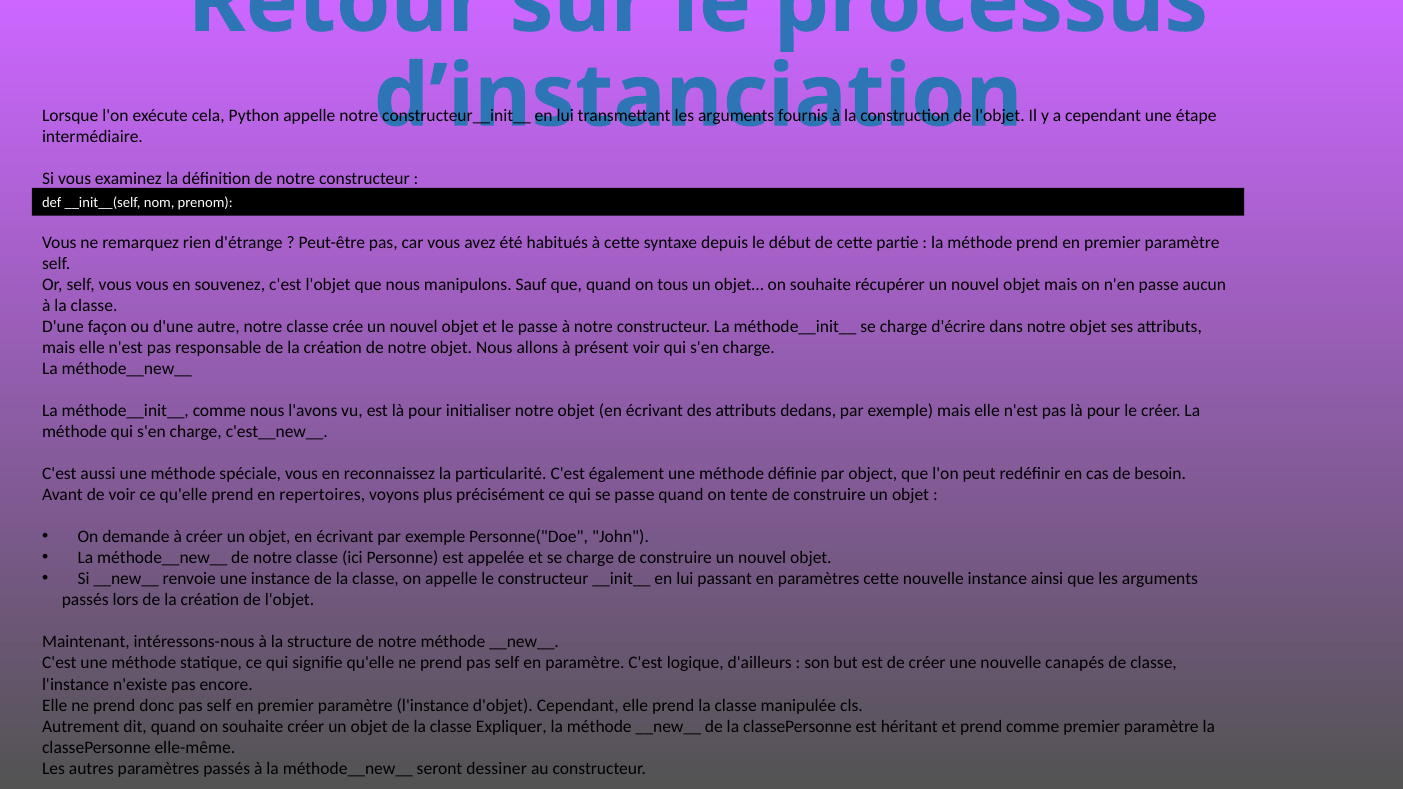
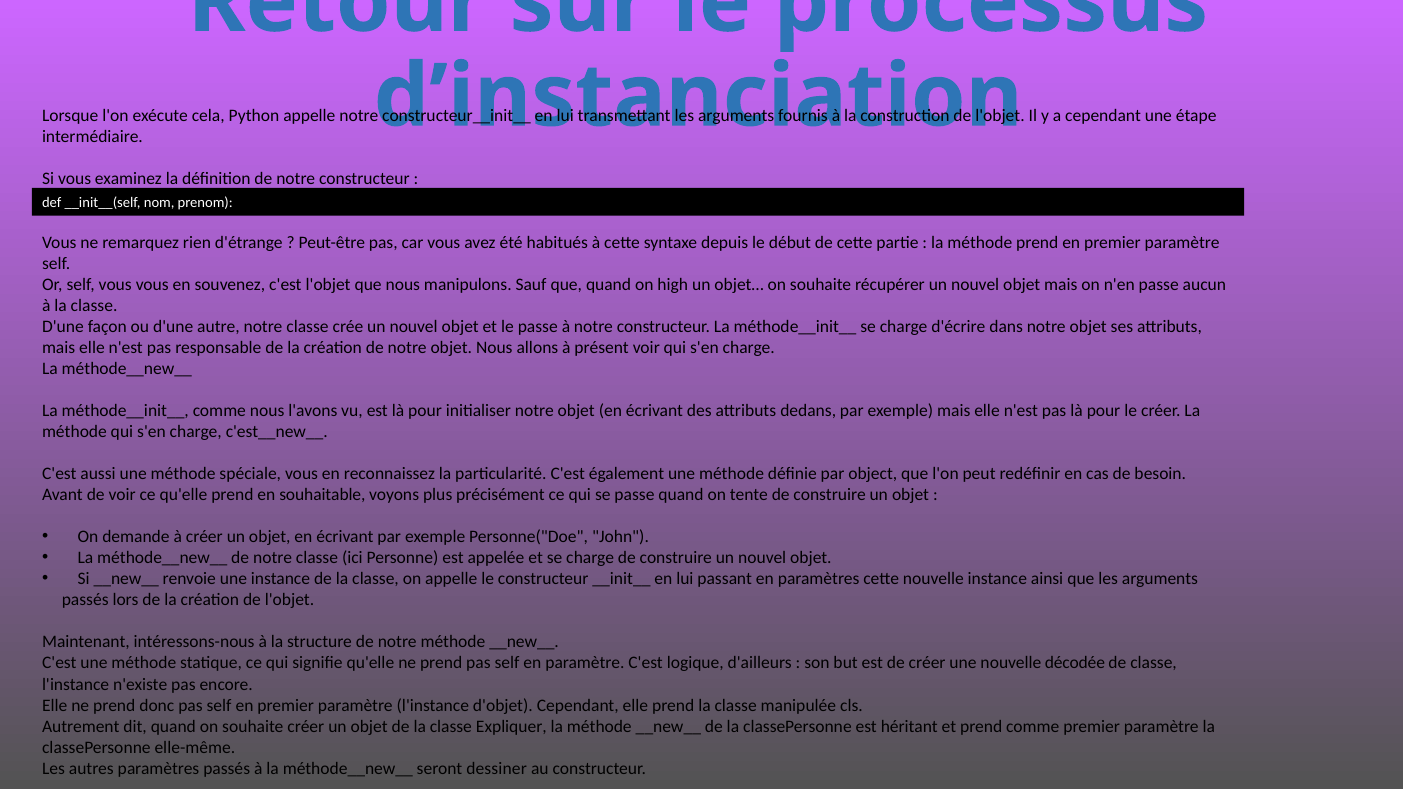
tous: tous -> high (673, 285)
repertoires: repertoires -> souhaitable (322, 495)
canapés: canapés -> décodée (1075, 663)
